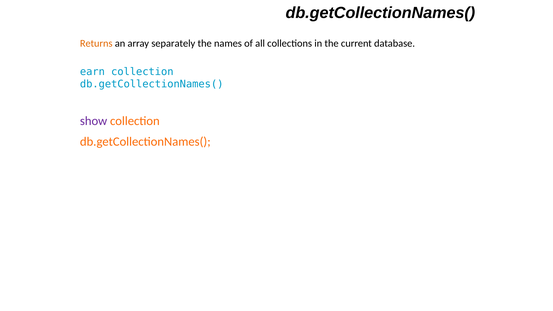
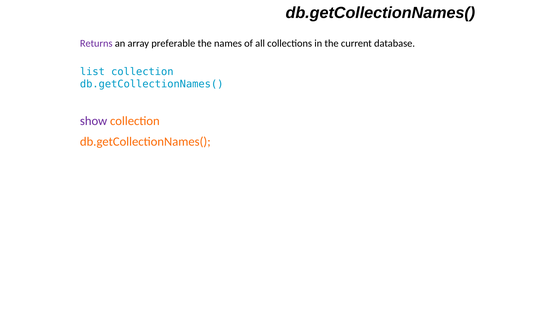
Returns colour: orange -> purple (96, 44)
separately: separately -> preferable (173, 44)
earn: earn -> list (92, 72)
